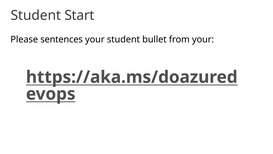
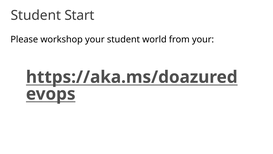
sentences: sentences -> workshop (62, 39)
bullet: bullet -> world (154, 39)
